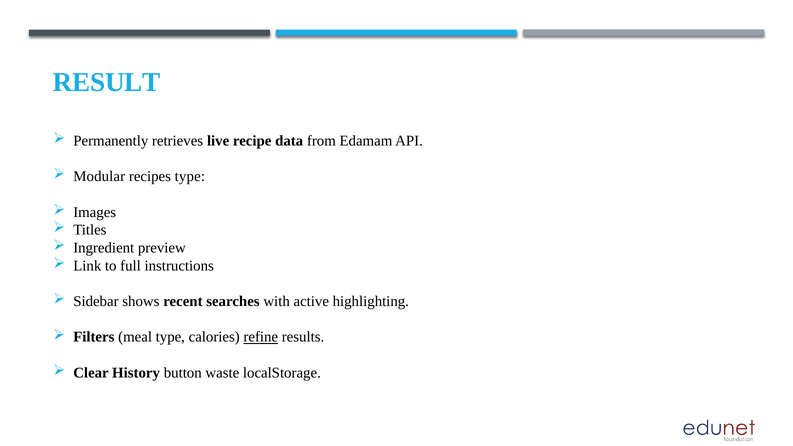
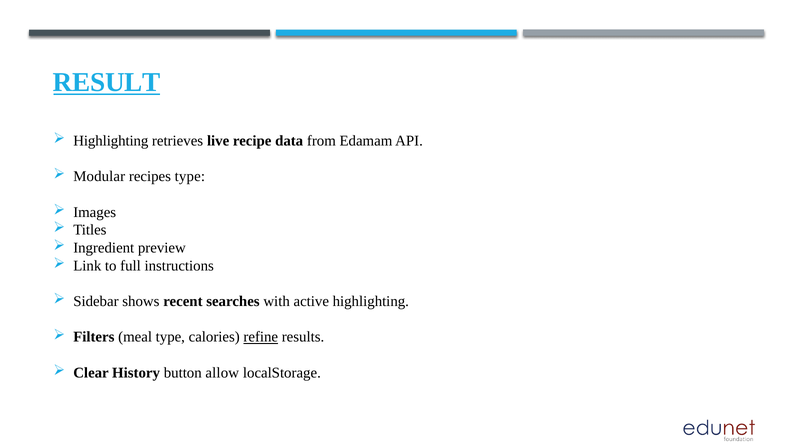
RESULT underline: none -> present (107, 82)
Permanently: Permanently -> Highlighting (111, 141)
waste: waste -> allow (222, 373)
